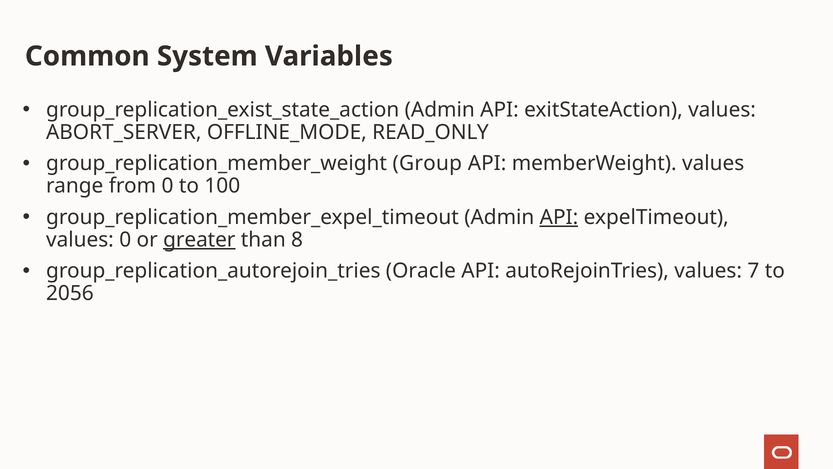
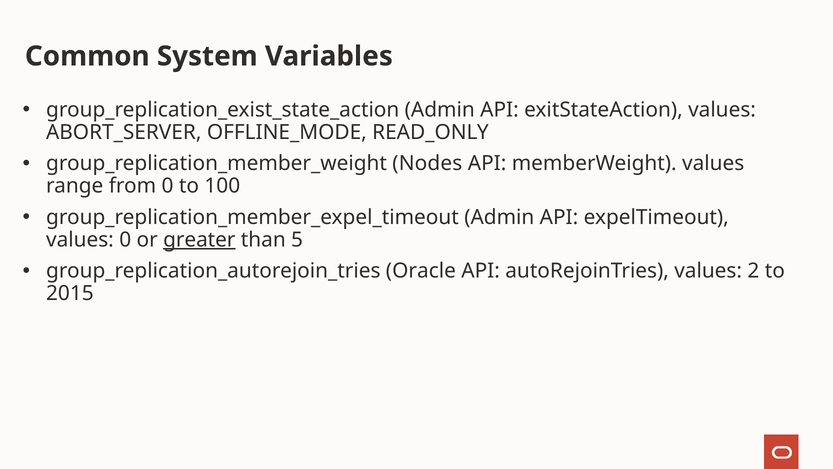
Group: Group -> Nodes (427, 163)
API underline: present -> none (559, 217)
8: 8 -> 5 (297, 240)
7: 7 -> 2 (753, 271)
2056: 2056 -> 2015 (70, 293)
